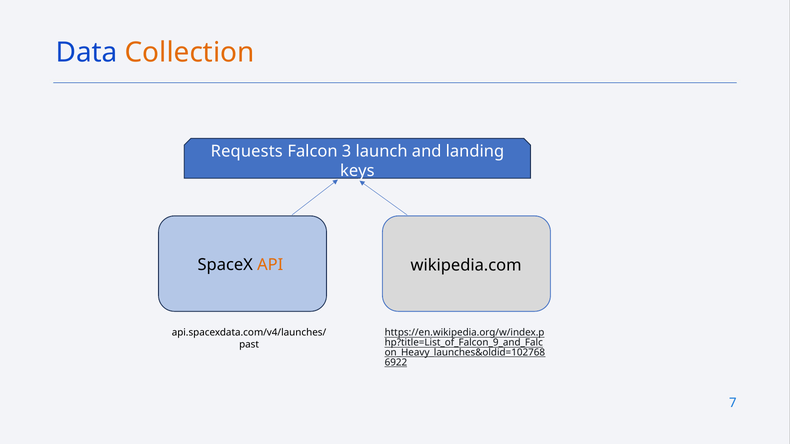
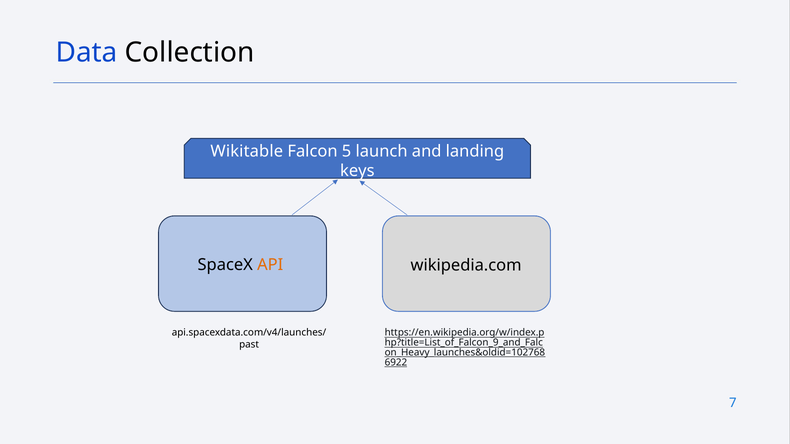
Collection colour: orange -> black (190, 53)
Requests: Requests -> Wikitable (247, 151)
3: 3 -> 5 (347, 151)
